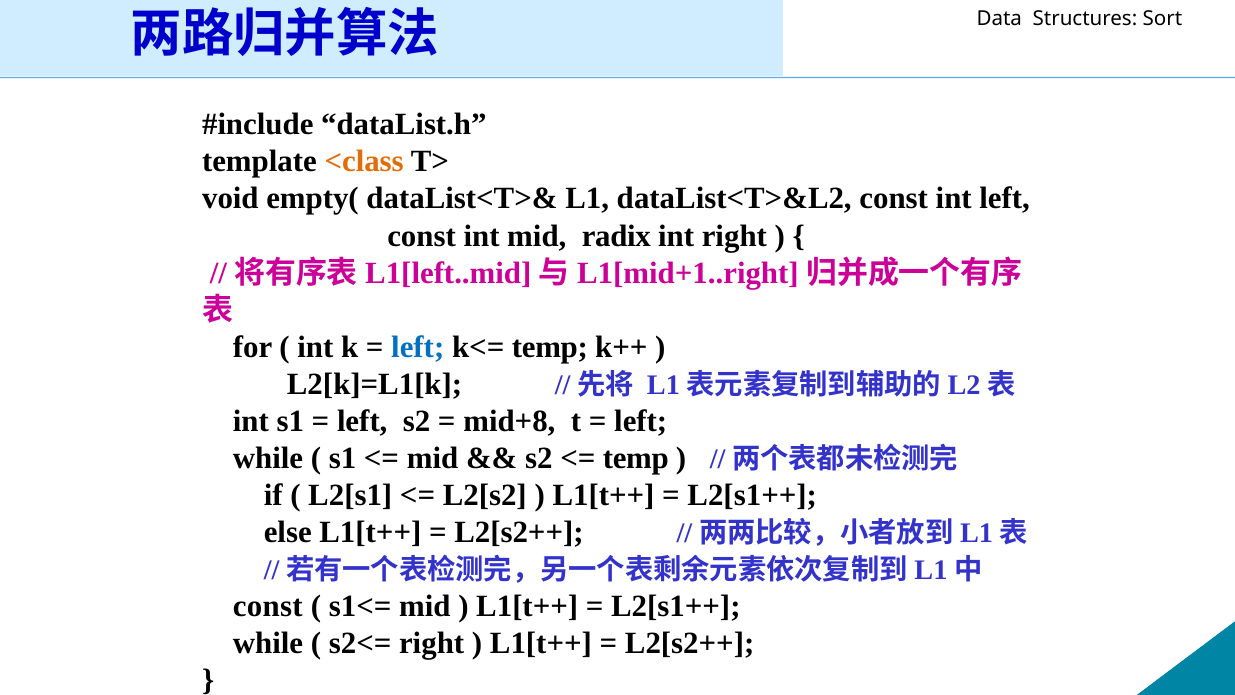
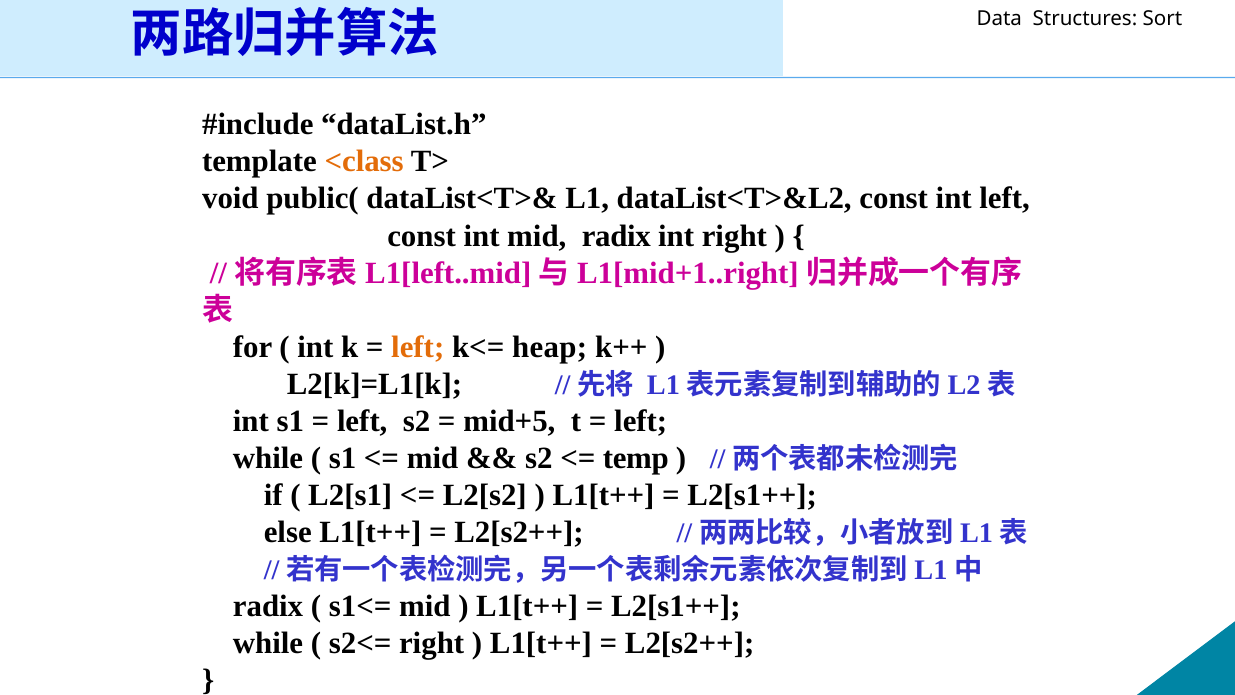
empty(: empty( -> public( (313, 199)
left colour: blue -> orange (418, 347)
k<= temp: temp -> heap (550, 347)
mid+8: mid+8 -> mid+5 (509, 421)
const: const -> radix (268, 606)
